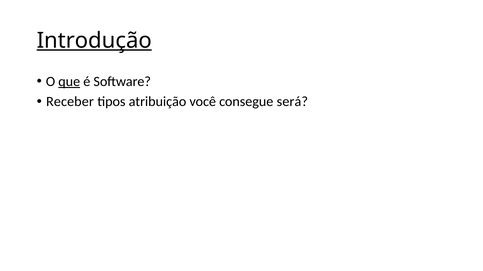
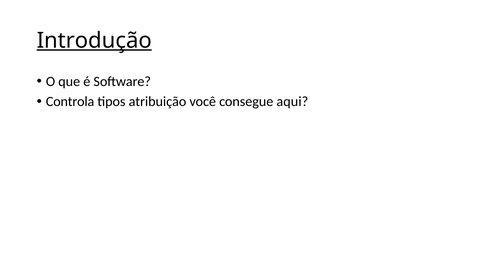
que underline: present -> none (69, 82)
Receber: Receber -> Controla (70, 102)
será: será -> aqui (292, 102)
